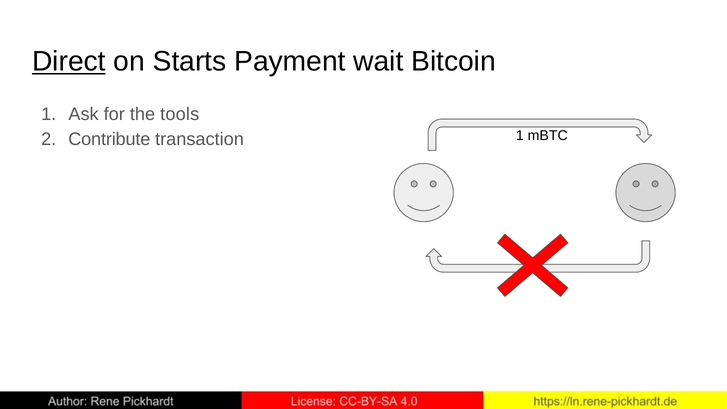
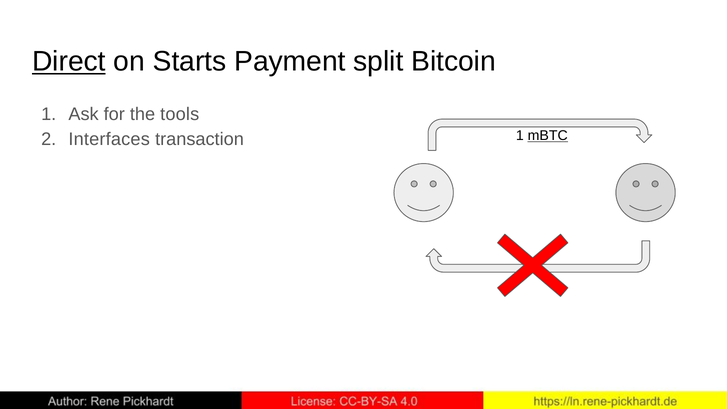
wait: wait -> split (378, 62)
mBTC underline: none -> present (548, 136)
Contribute: Contribute -> Interfaces (109, 139)
